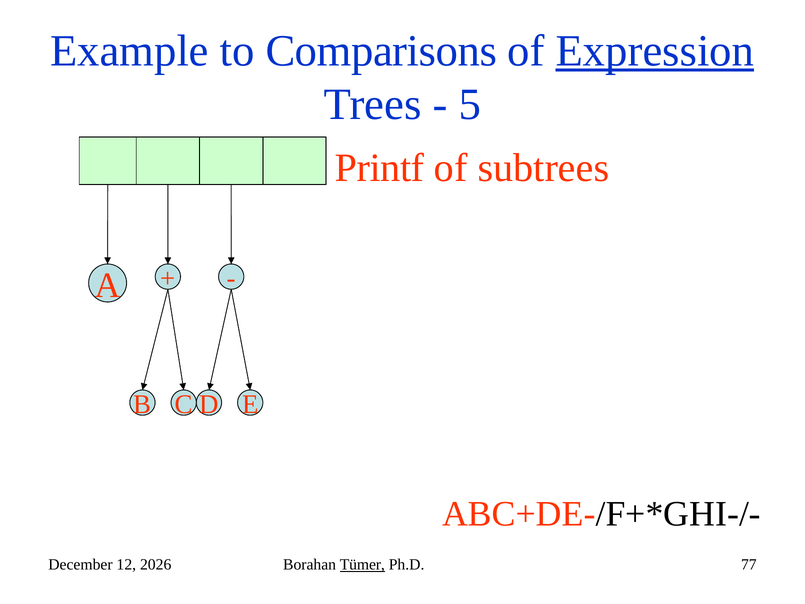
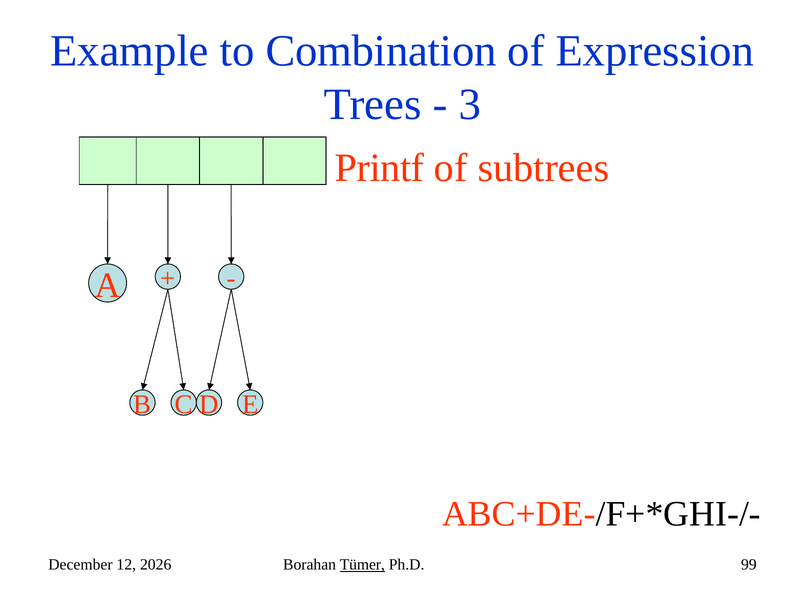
Comparisons: Comparisons -> Combination (381, 51)
Expression underline: present -> none (655, 51)
5: 5 -> 3 (470, 104)
77: 77 -> 99 (749, 564)
